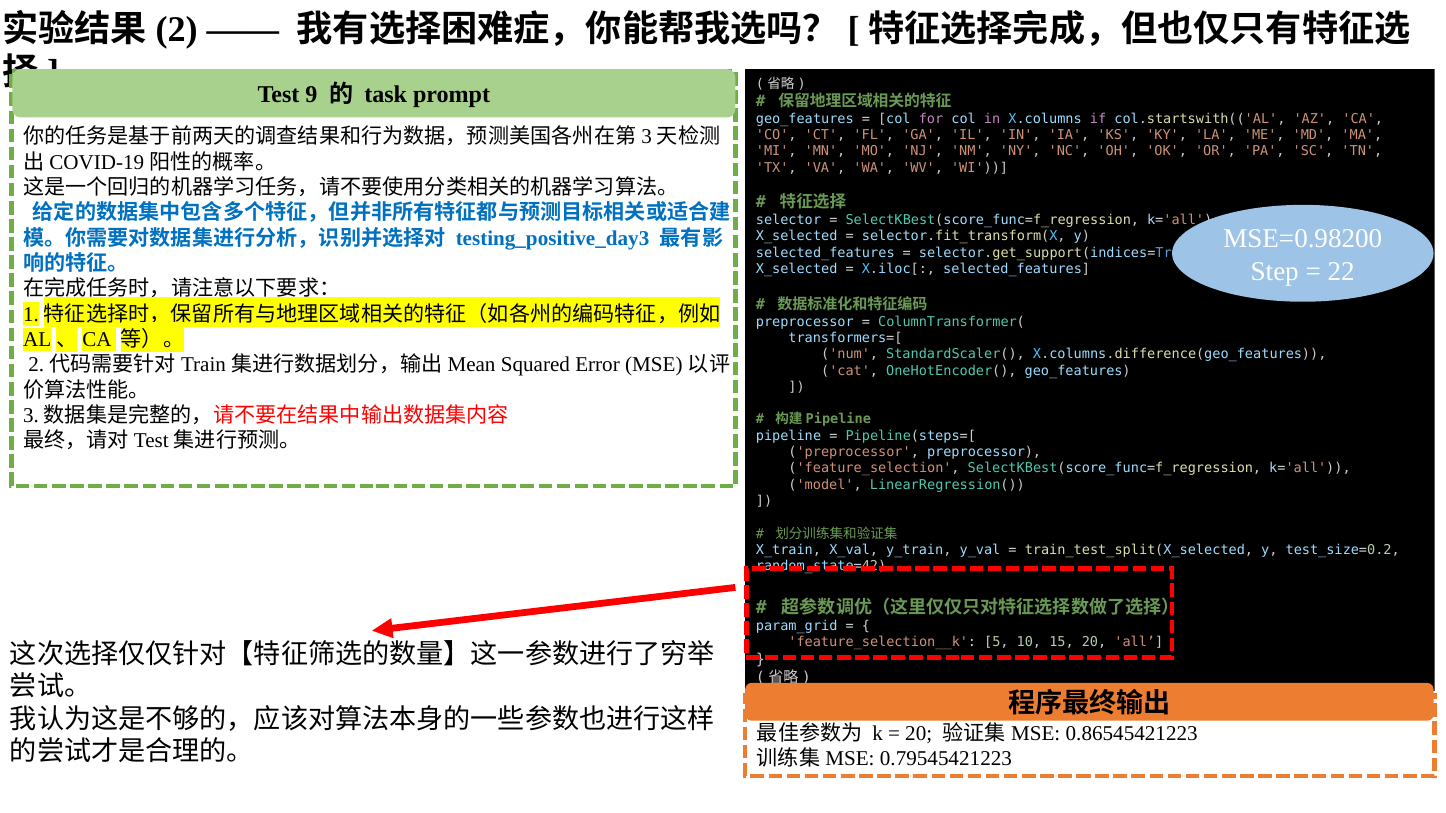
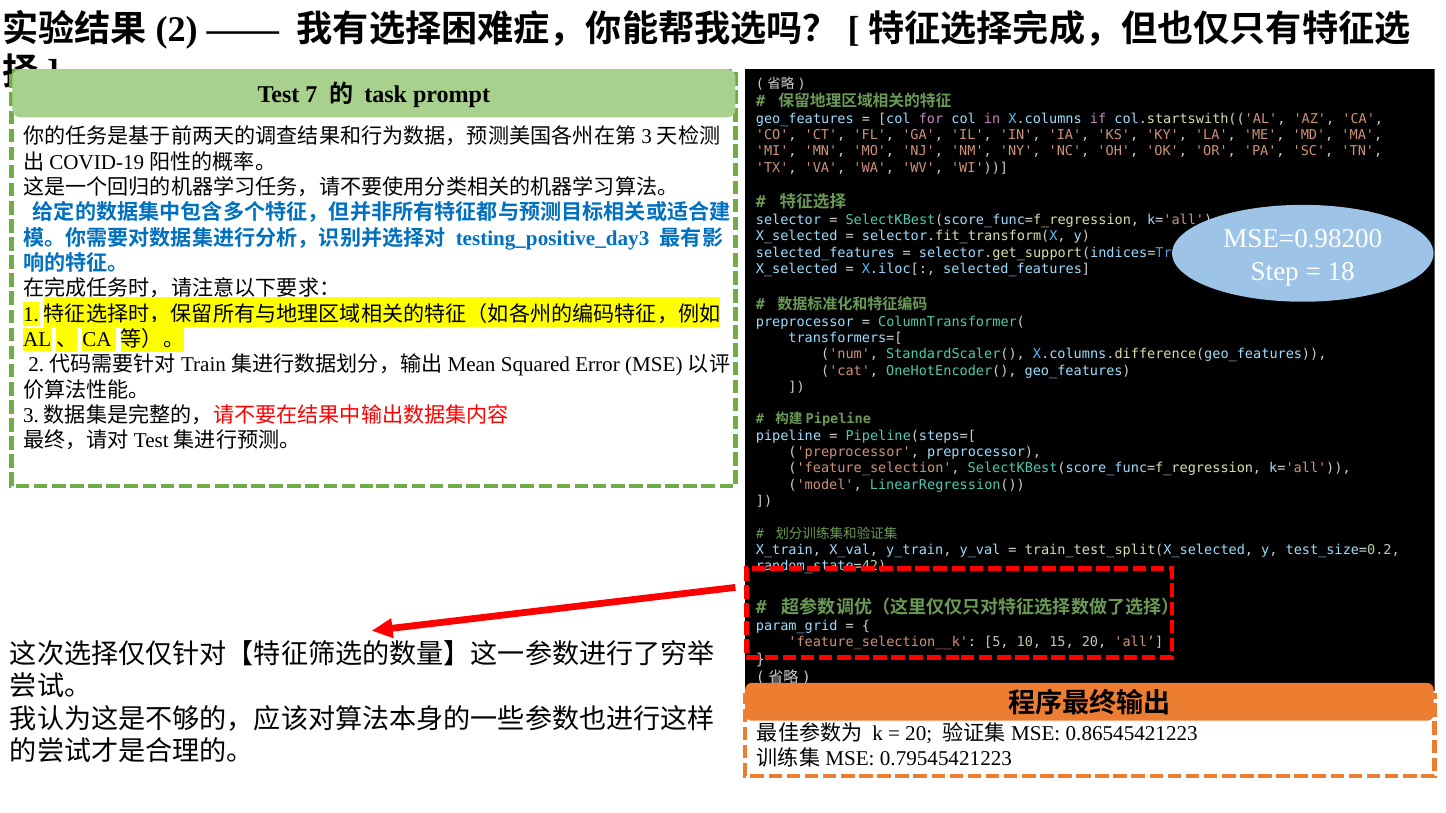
9: 9 -> 7 (311, 95)
22: 22 -> 18 (1341, 272)
